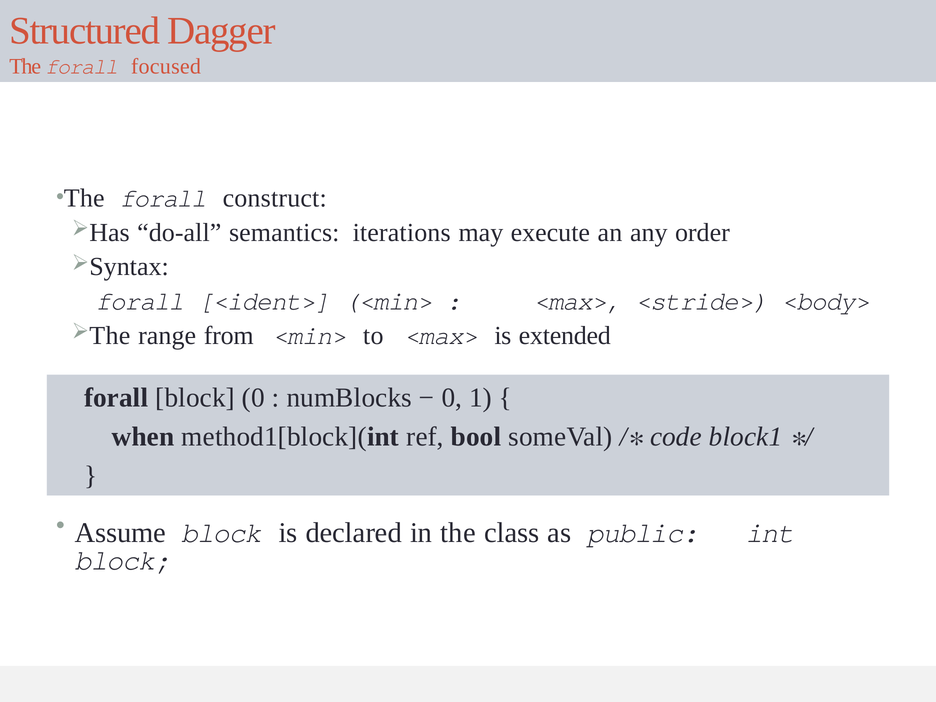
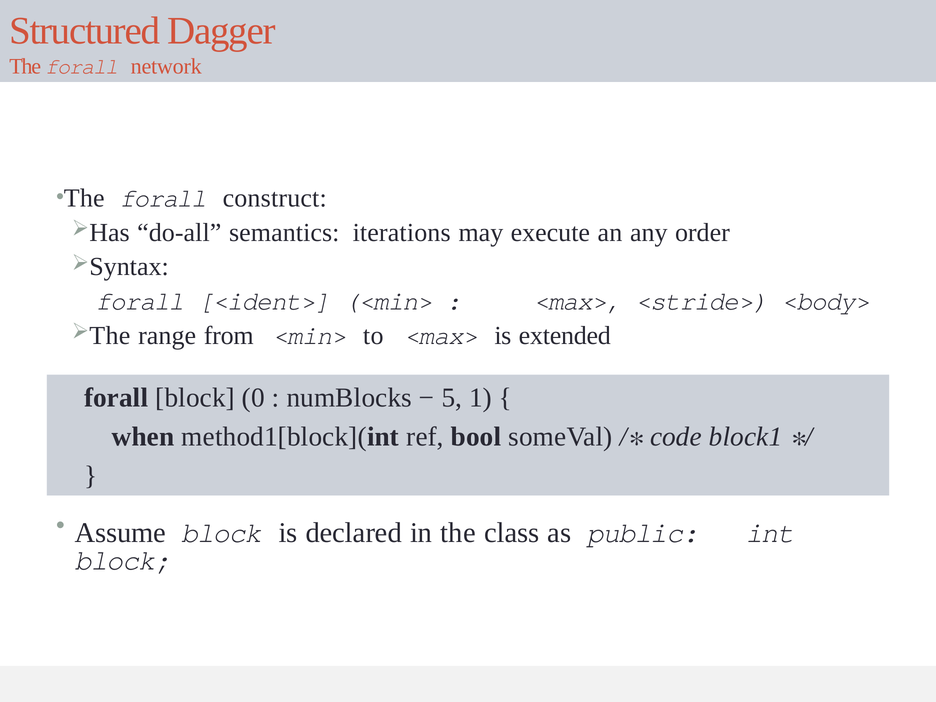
focused: focused -> network (166, 66)
0: 0 -> 5 (452, 398)
